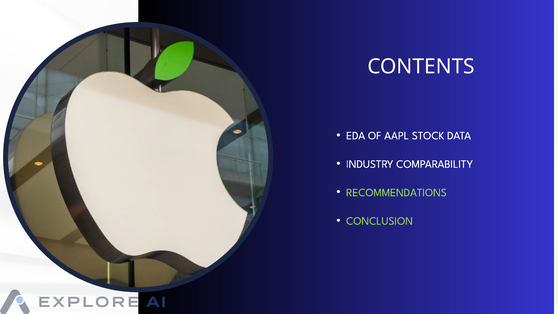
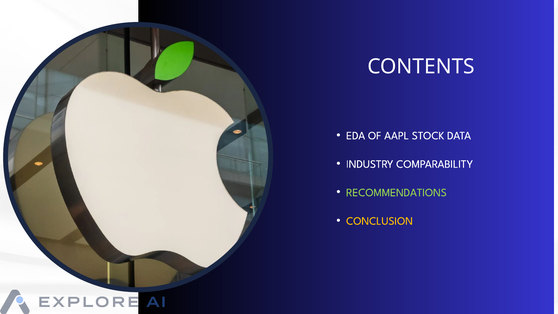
CONCLUSION colour: light green -> yellow (380, 221)
